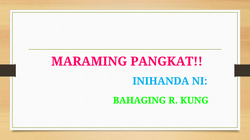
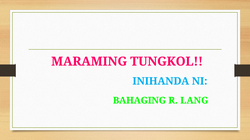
PANGKAT: PANGKAT -> TUNGKOL (167, 62)
KUNG: KUNG -> LANG (194, 101)
